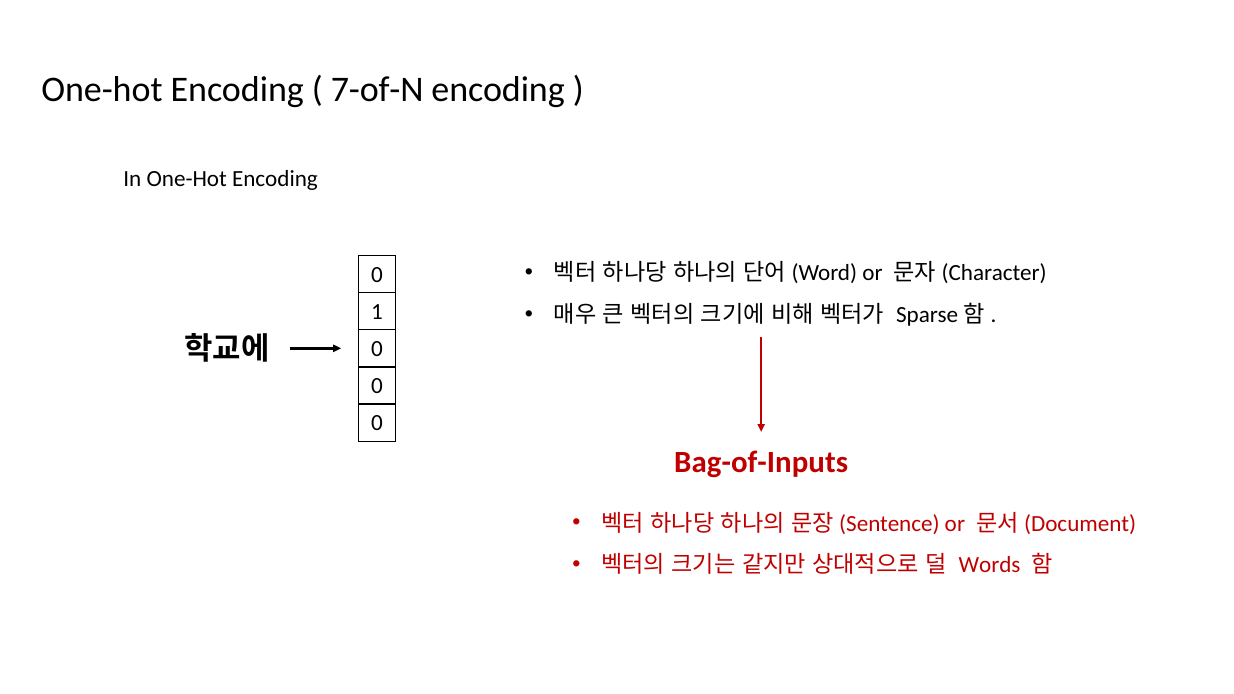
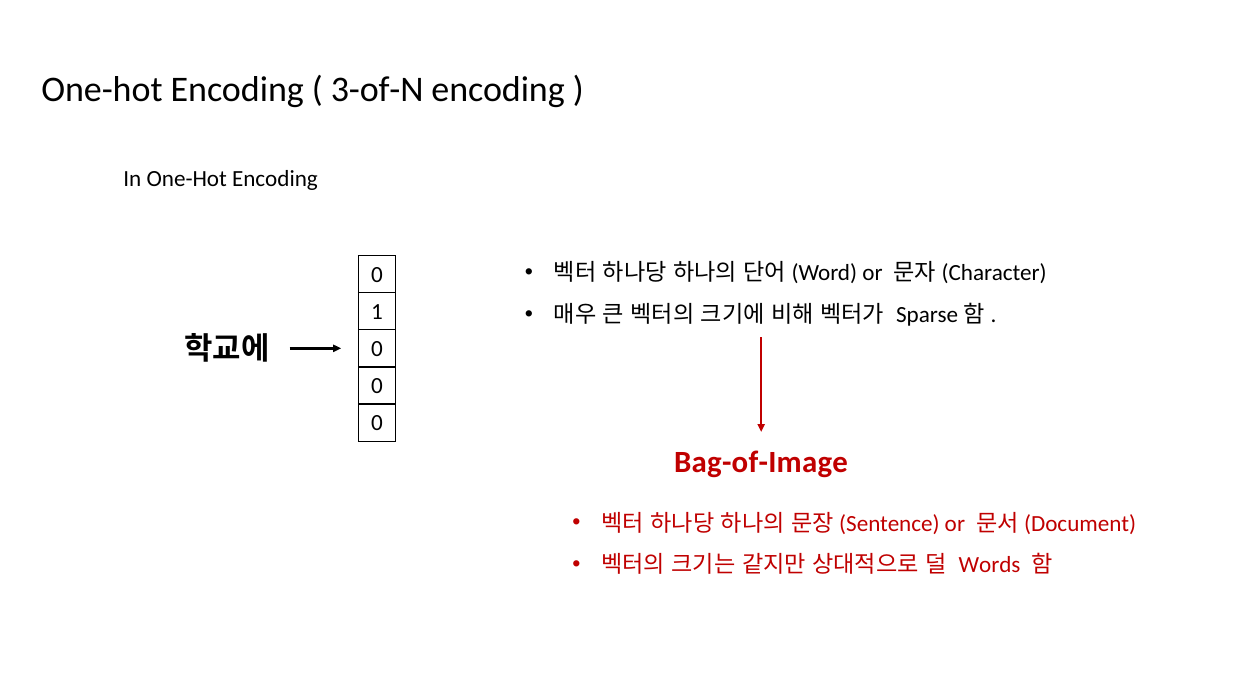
7-of-N: 7-of-N -> 3-of-N (377, 89)
Bag-of-Inputs: Bag-of-Inputs -> Bag-of-Image (761, 463)
